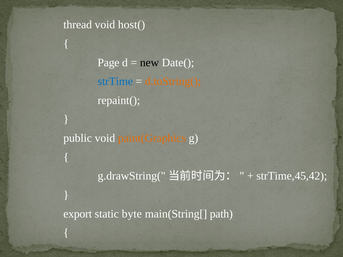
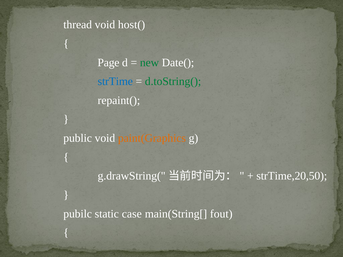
new colour: black -> green (149, 63)
d.toString( colour: orange -> green (173, 81)
strTime,45,42: strTime,45,42 -> strTime,20,50 (292, 176)
export: export -> pubilc (78, 214)
byte: byte -> case (132, 214)
path: path -> fout (221, 214)
